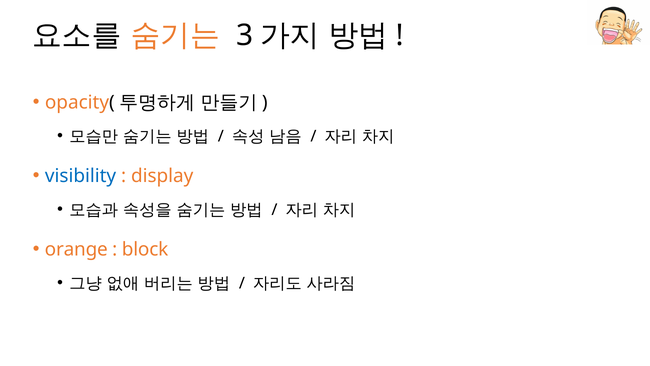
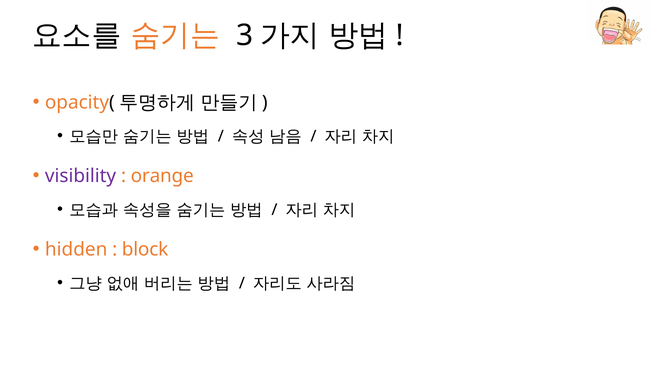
visibility colour: blue -> purple (81, 176)
display: display -> orange (162, 176)
orange: orange -> hidden (76, 249)
